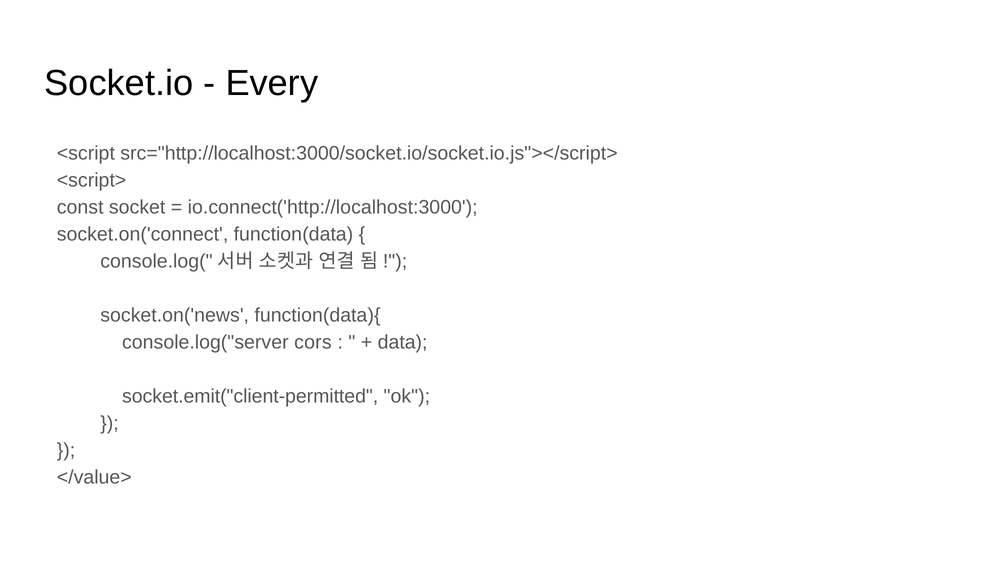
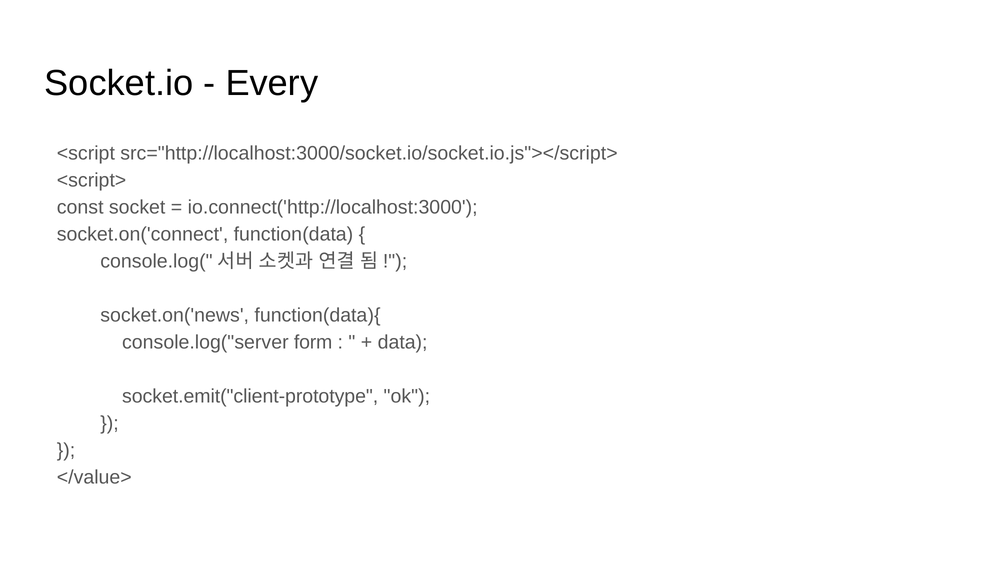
cors: cors -> form (313, 342)
socket.emit("client-permitted: socket.emit("client-permitted -> socket.emit("client-prototype (250, 396)
